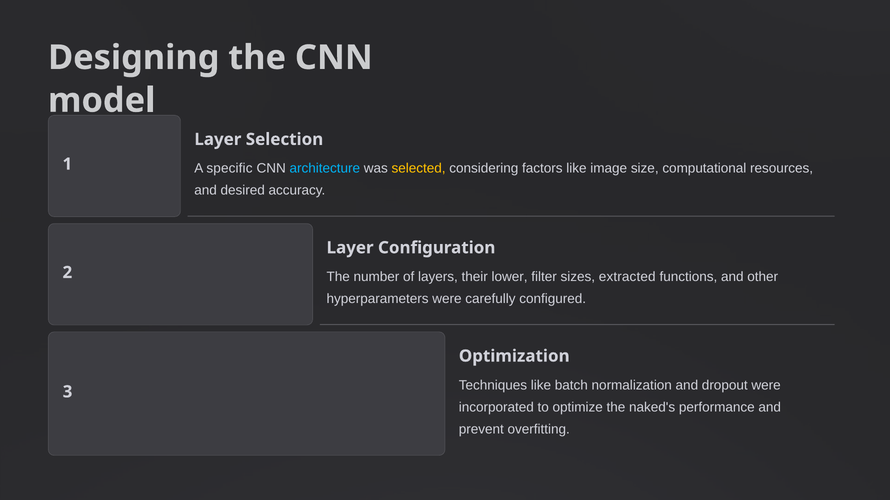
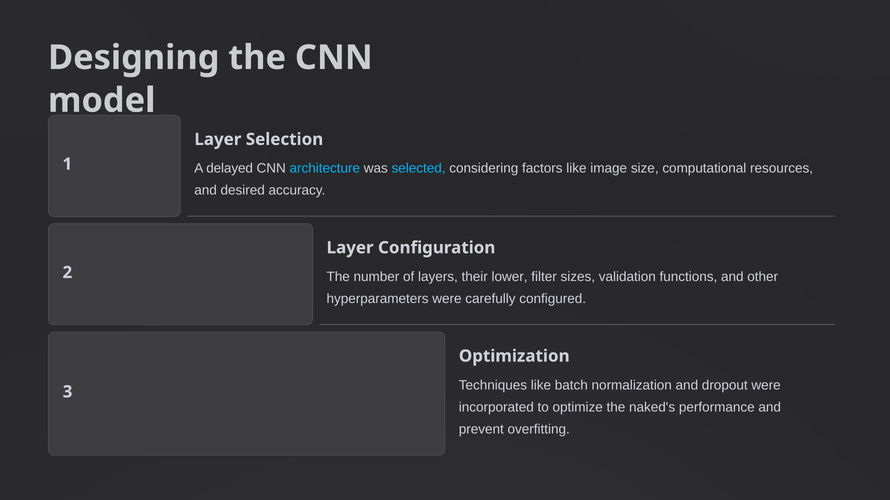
specific: specific -> delayed (230, 169)
selected colour: yellow -> light blue (419, 169)
extracted: extracted -> validation (627, 277)
